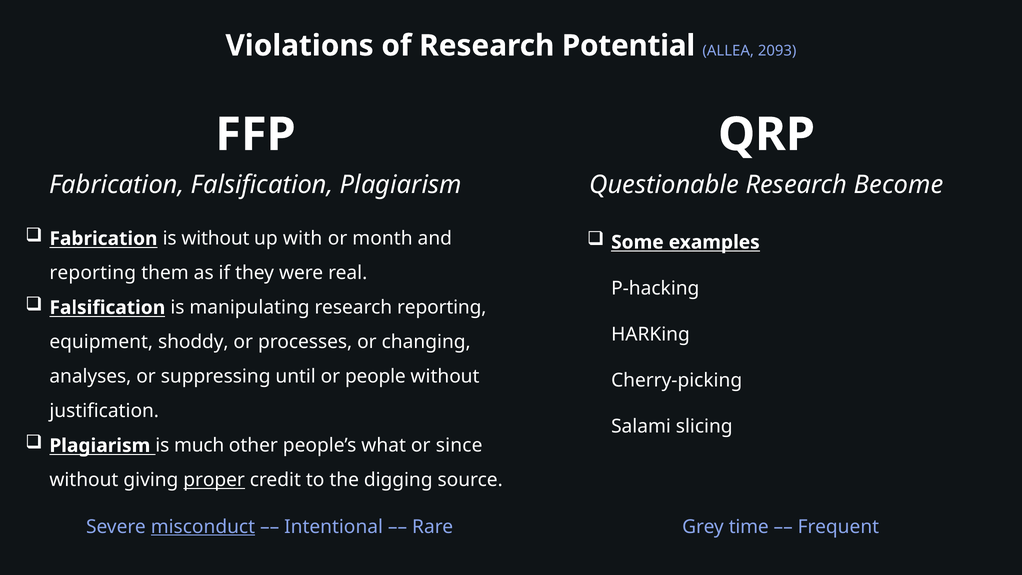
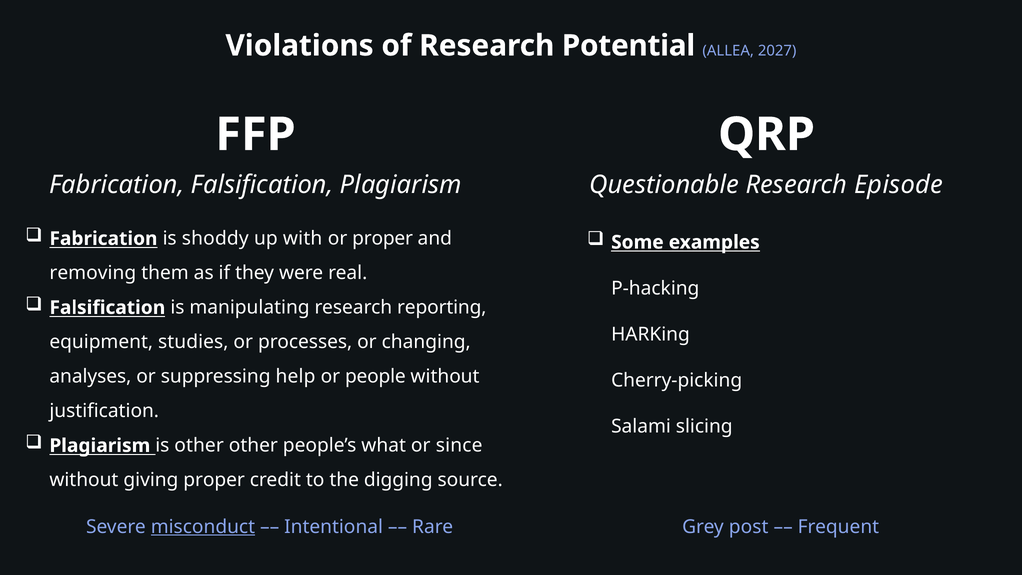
2093: 2093 -> 2027 (777, 51)
Become: Become -> Episode (899, 185)
is without: without -> shoddy (215, 239)
or month: month -> proper (383, 239)
reporting: reporting -> removing (93, 273)
shoddy: shoddy -> studies (193, 342)
until: until -> help (296, 377)
is much: much -> other (199, 446)
proper underline: present -> none (214, 480)
time: time -> post (749, 527)
